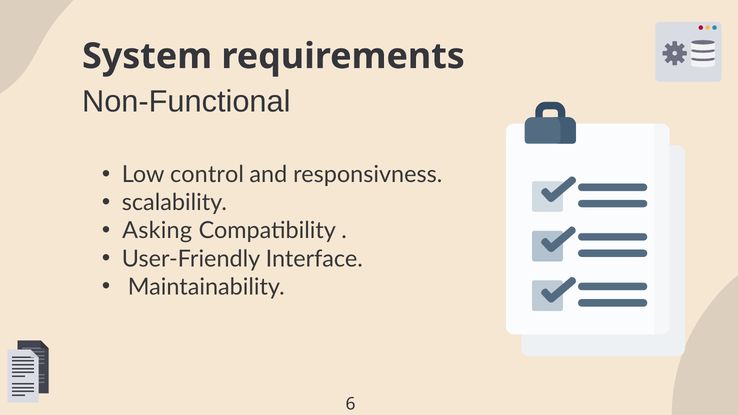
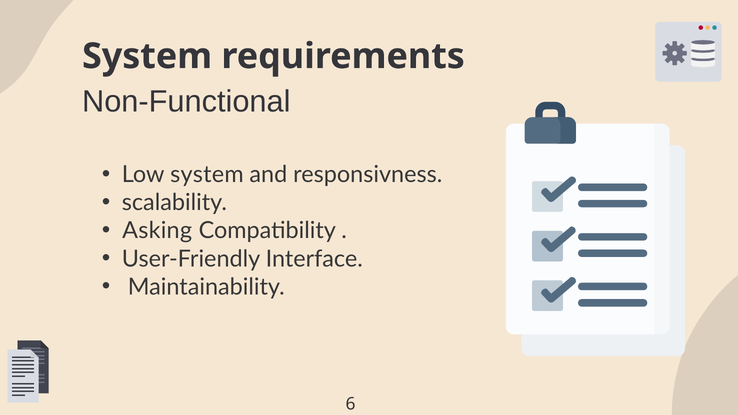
Low control: control -> system (207, 175)
